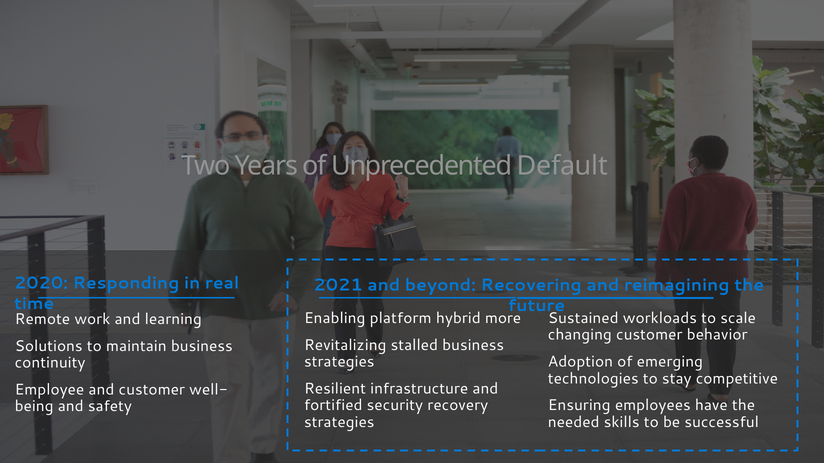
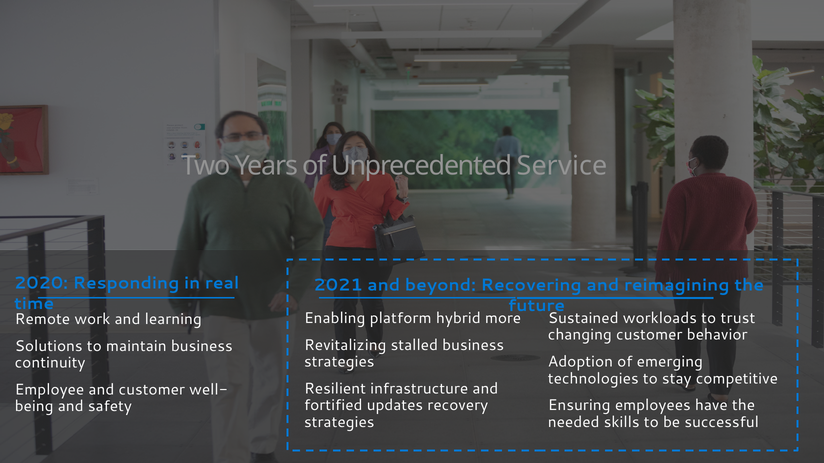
Default: Default -> Service (562, 166)
scale: scale -> trust (738, 318)
security: security -> updates (395, 406)
